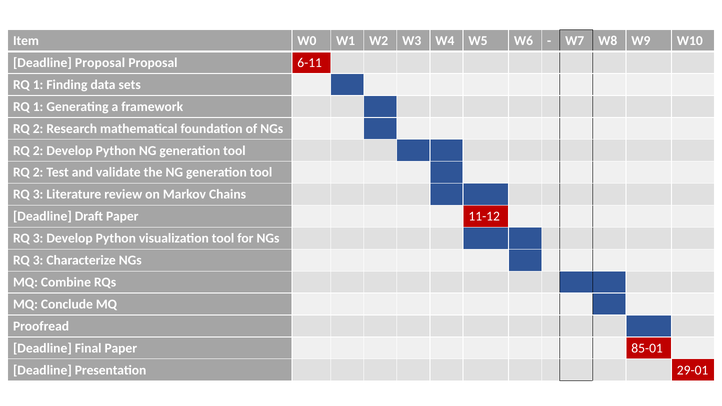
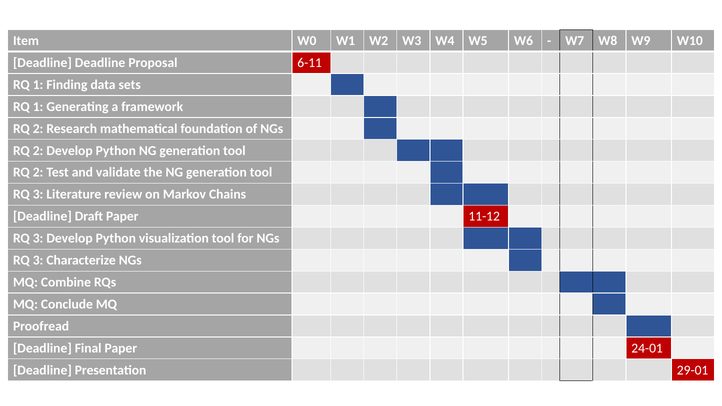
Deadline Proposal: Proposal -> Deadline (100, 63)
85-01: 85-01 -> 24-01 (647, 348)
